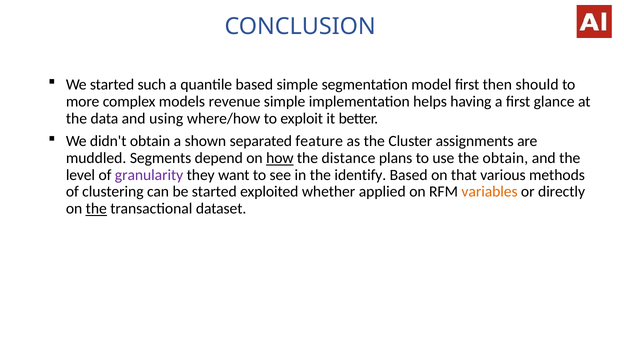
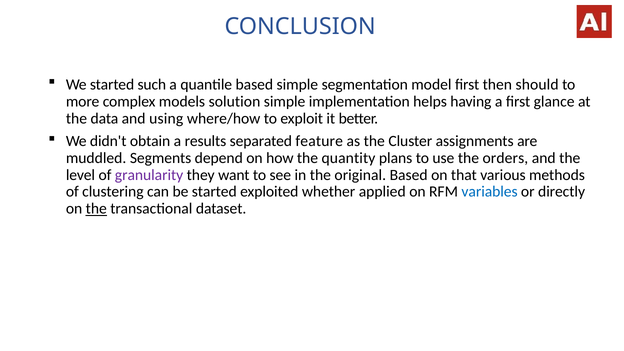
revenue: revenue -> solution (235, 102)
shown: shown -> results (205, 141)
how underline: present -> none (280, 158)
distance: distance -> quantity (348, 158)
the obtain: obtain -> orders (505, 158)
identify: identify -> original (360, 175)
variables colour: orange -> blue (490, 192)
